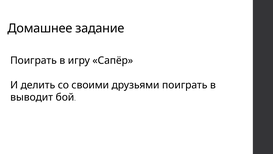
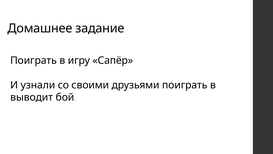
делить: делить -> узнали (38, 85)
